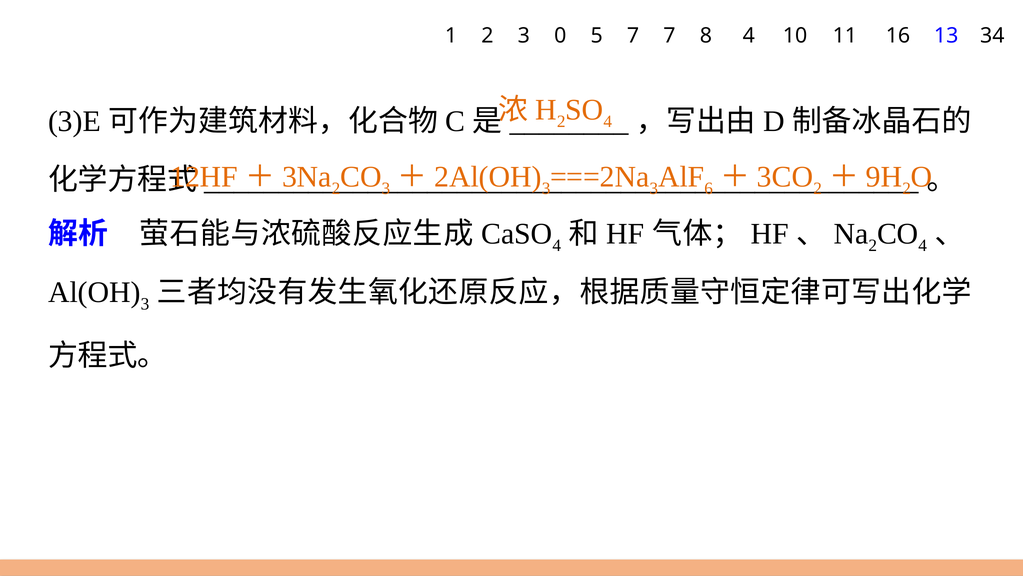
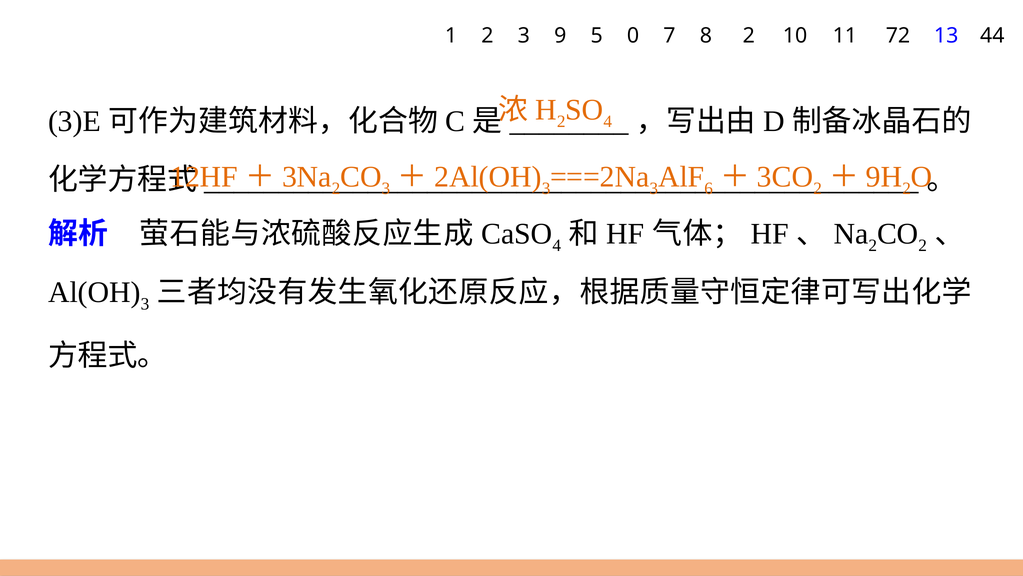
0: 0 -> 9 (560, 35)
5 7: 7 -> 0 (633, 35)
8 4: 4 -> 2 (749, 35)
16: 16 -> 72 (898, 35)
34: 34 -> 44 (992, 35)
4: 4 -> 2 (923, 245)
